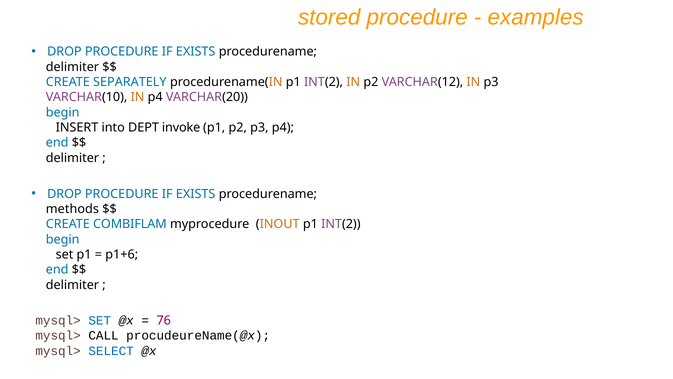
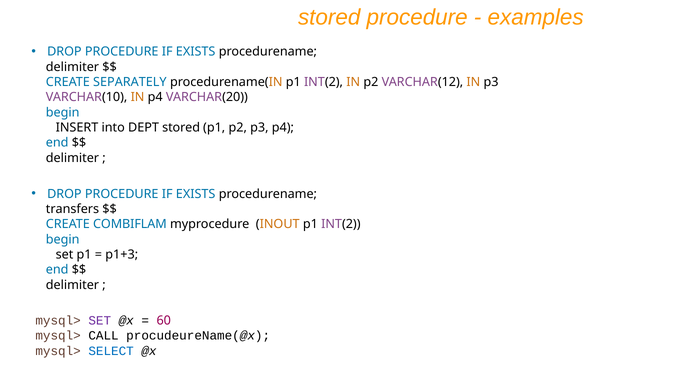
DEPT invoke: invoke -> stored (181, 127)
methods: methods -> transfers (72, 209)
p1+6: p1+6 -> p1+3 (122, 254)
SET colour: blue -> purple (100, 320)
76: 76 -> 60 (164, 320)
